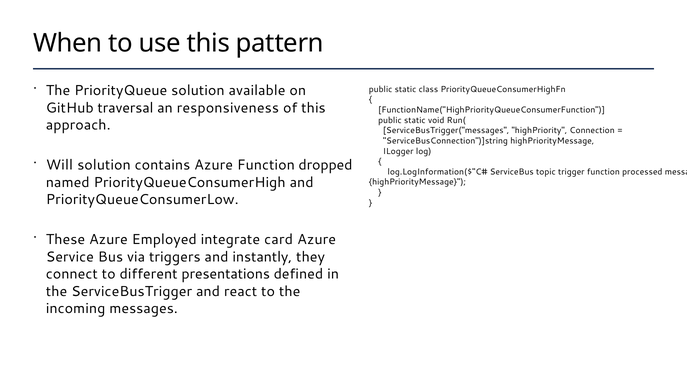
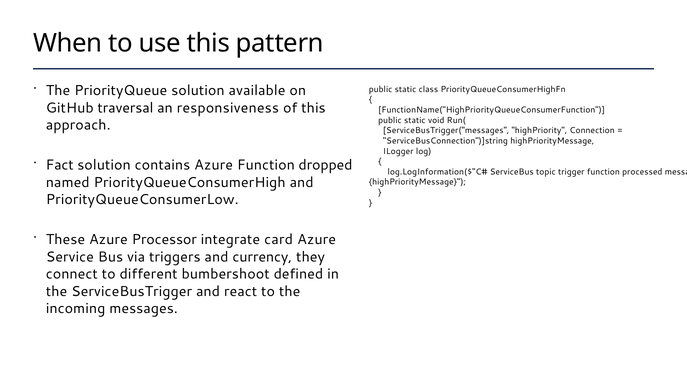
Will: Will -> Fact (60, 165)
Employed: Employed -> Processor (164, 239)
instantly: instantly -> currency (262, 257)
presentations: presentations -> bumbershoot (226, 274)
